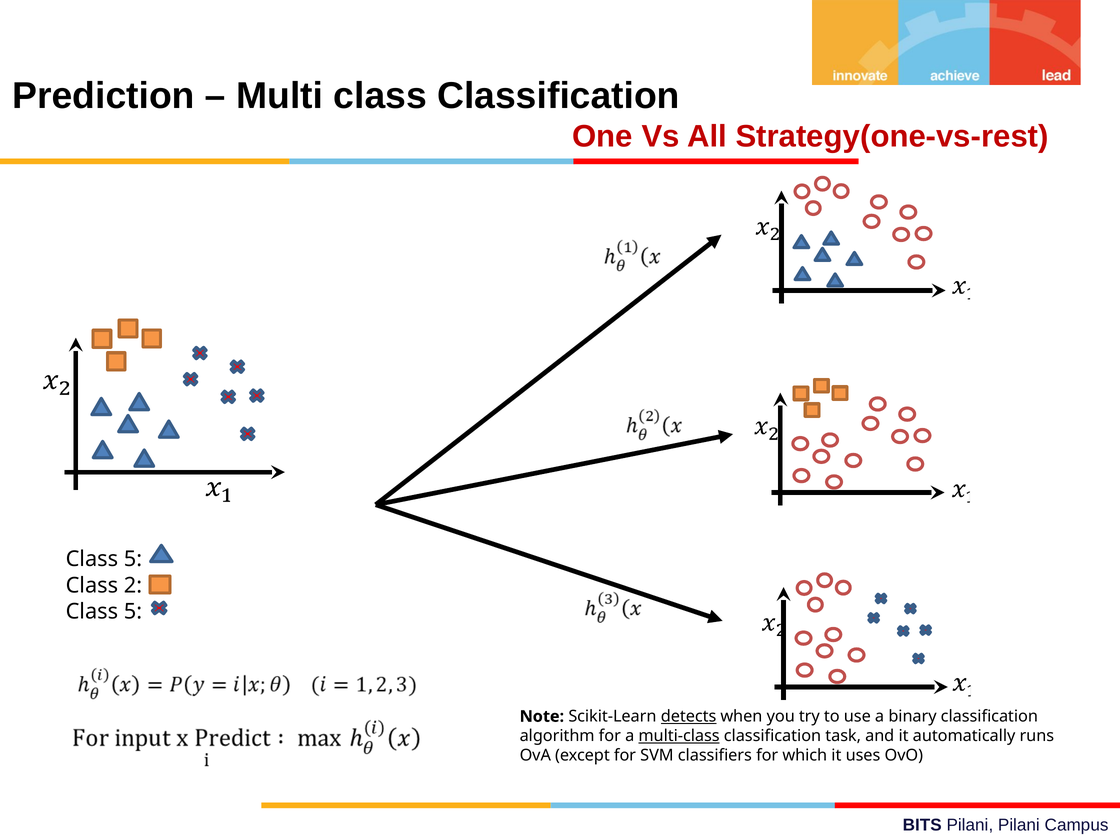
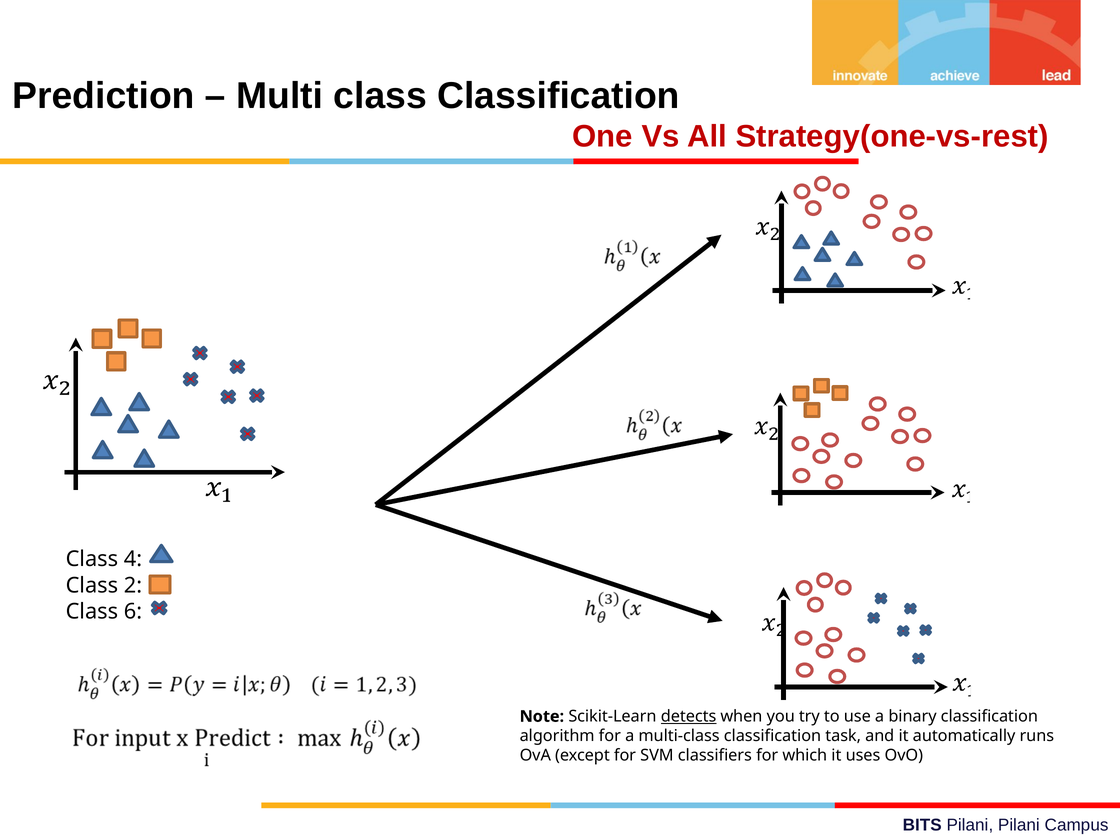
5: 5 -> 4 (133, 559)
5: 5 -> 6 (133, 612)
multi‐class underline: present -> none (679, 736)
